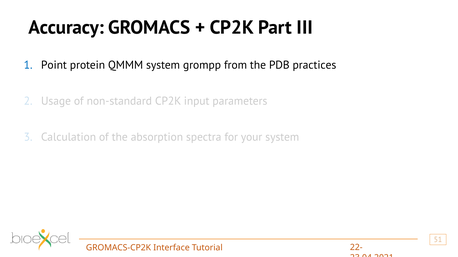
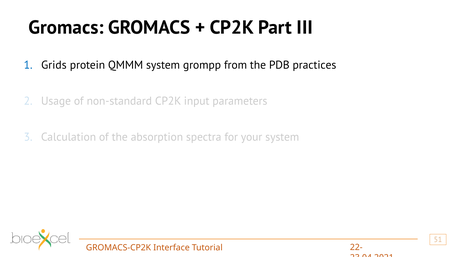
Accuracy: Accuracy -> Gromacs (66, 28)
Point: Point -> Grids (54, 65)
